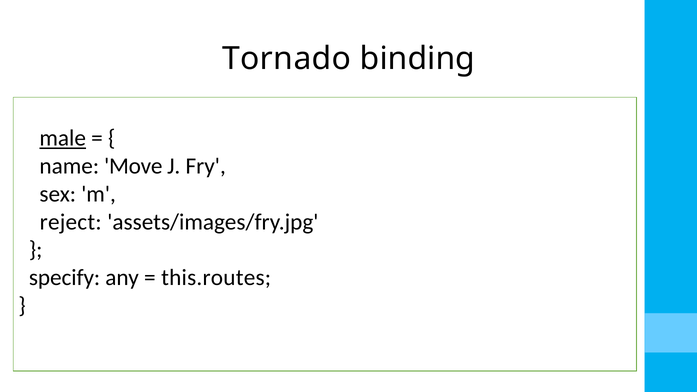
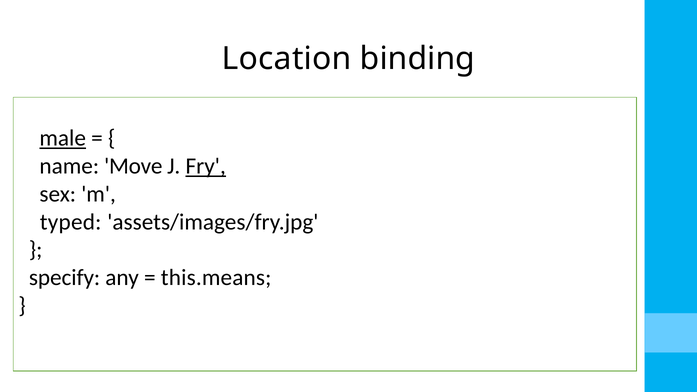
Tornado: Tornado -> Location (287, 59)
Fry underline: none -> present (206, 166)
reject: reject -> typed (71, 222)
this.routes: this.routes -> this.means (216, 278)
